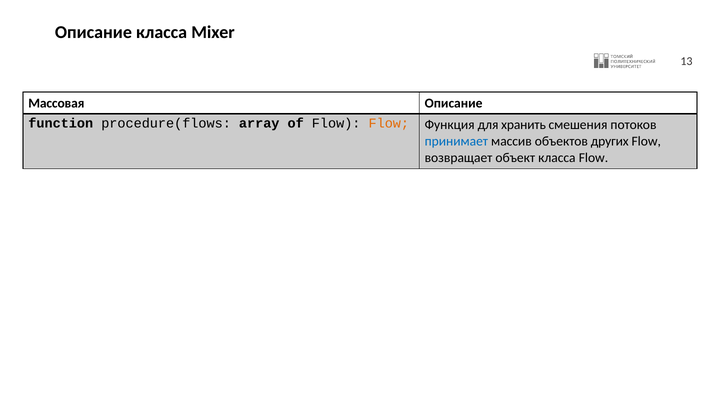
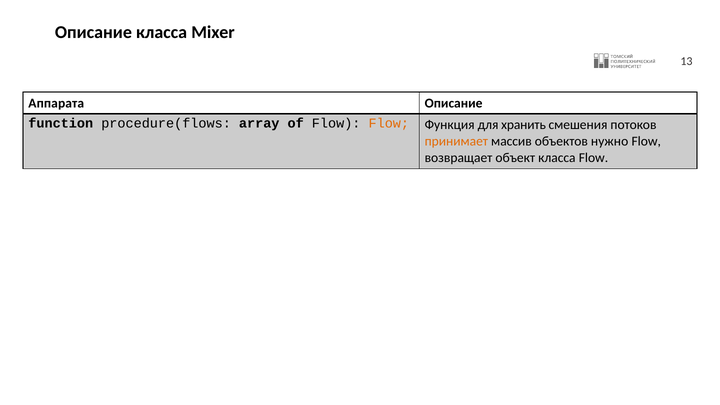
Массовая: Массовая -> Аппарата (56, 103)
принимает colour: blue -> orange (456, 141)
других: других -> нужно (610, 141)
